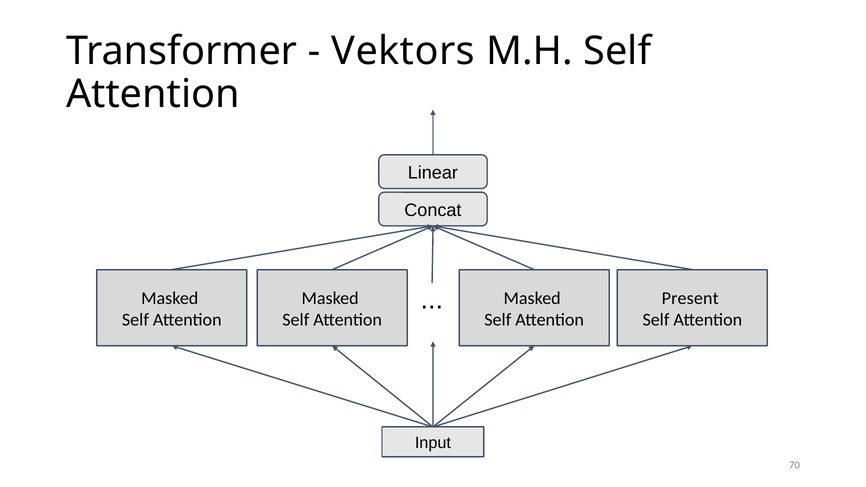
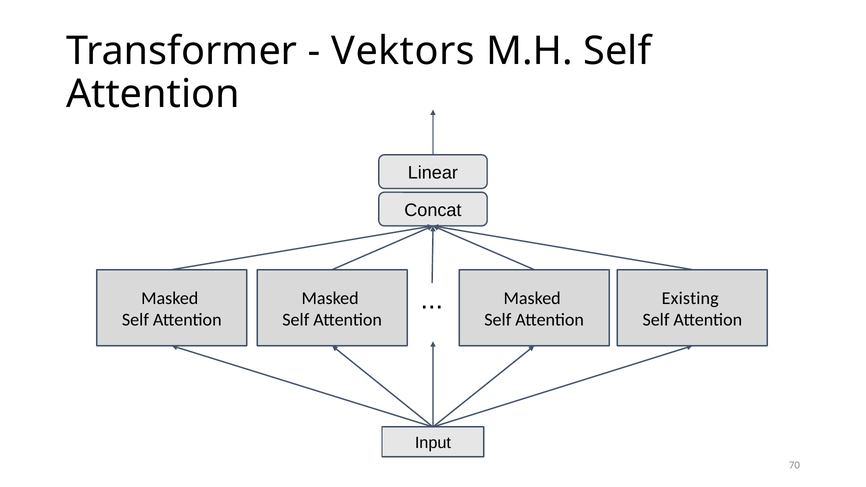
Present: Present -> Existing (690, 298)
